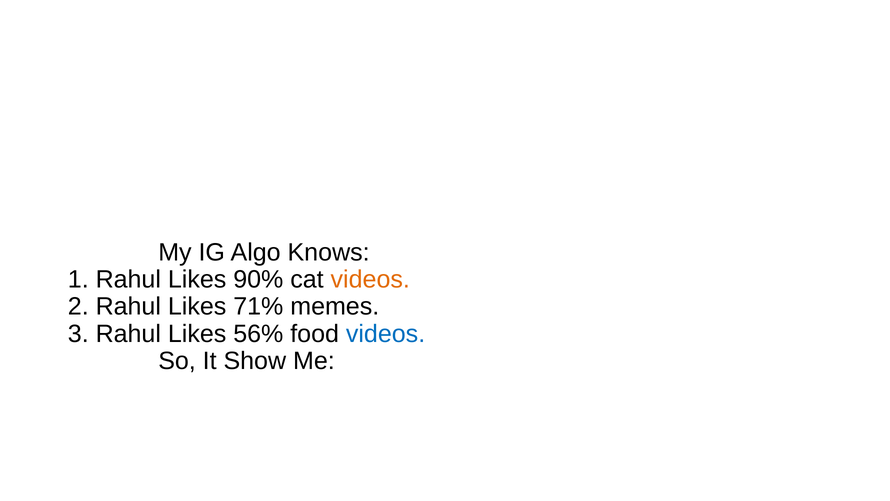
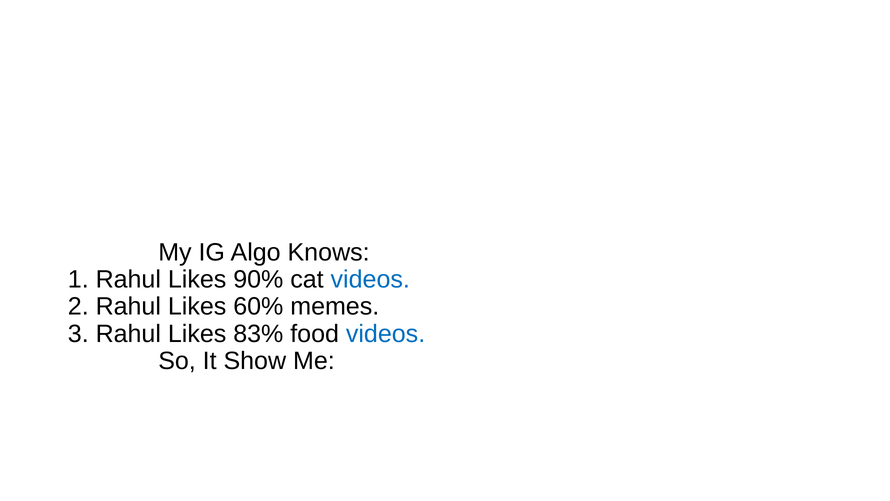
videos colour: orange -> blue (370, 279)
71%: 71% -> 60% (258, 306)
56%: 56% -> 83% (258, 334)
